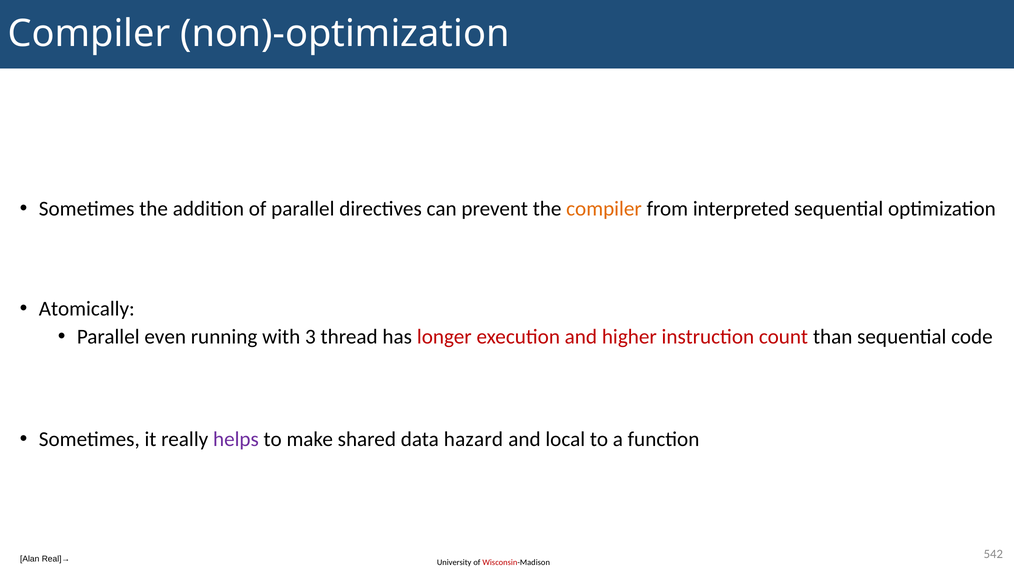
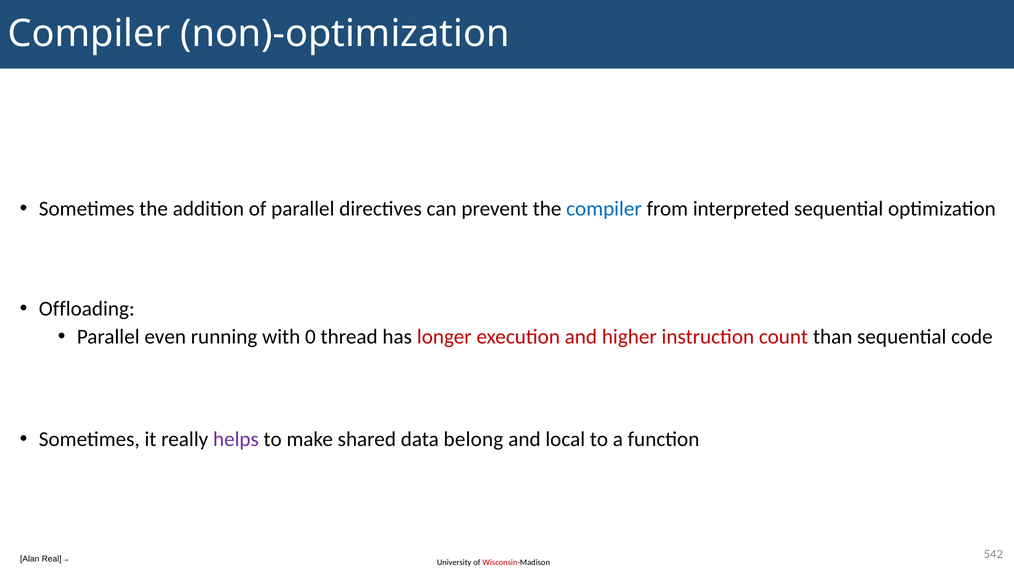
compiler colour: orange -> blue (604, 209)
Atomically: Atomically -> Offloading (87, 309)
3: 3 -> 0 (310, 337)
hazard: hazard -> belong (473, 439)
